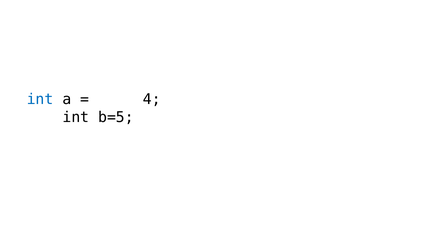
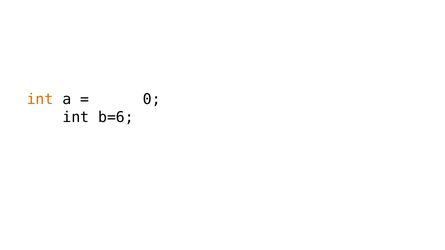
int colour: blue -> orange (40, 99)
4: 4 -> 0 (152, 99)
b=5: b=5 -> b=6 (116, 117)
